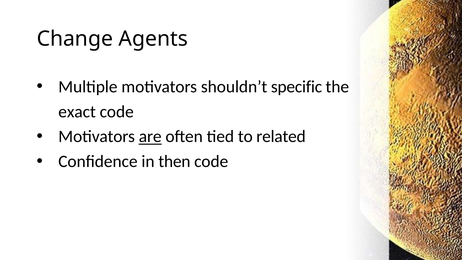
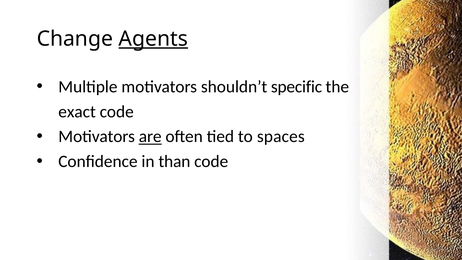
Agents underline: none -> present (153, 39)
related: related -> spaces (281, 137)
then: then -> than (174, 161)
